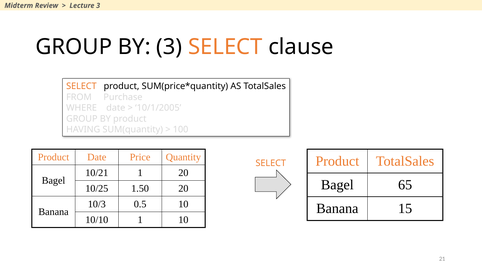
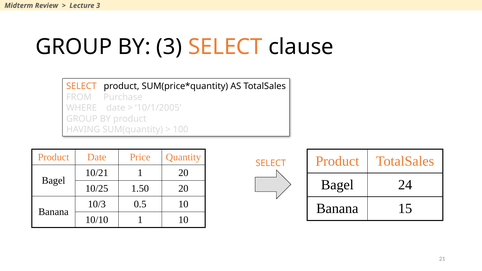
65: 65 -> 24 (405, 185)
